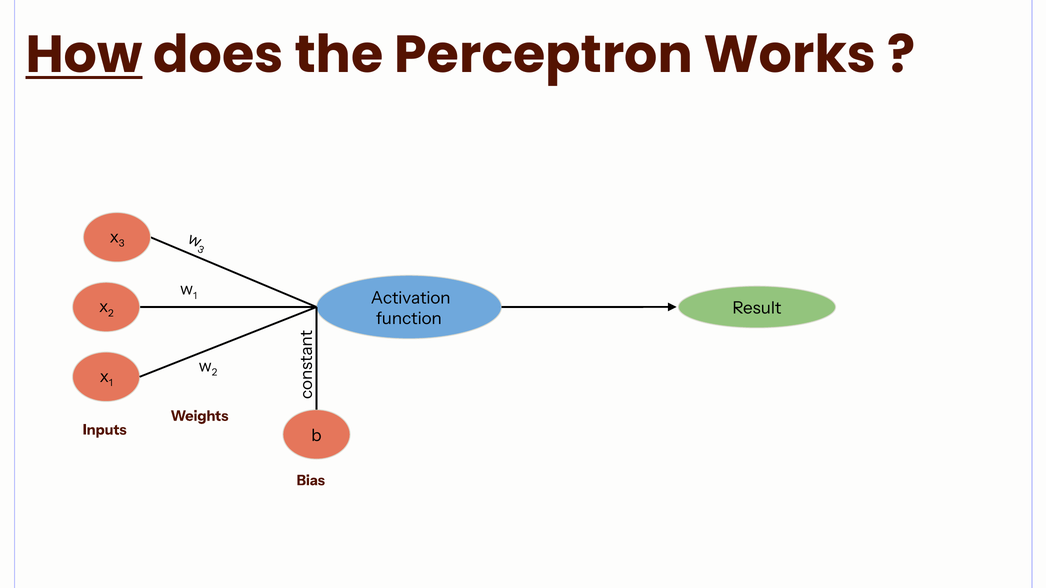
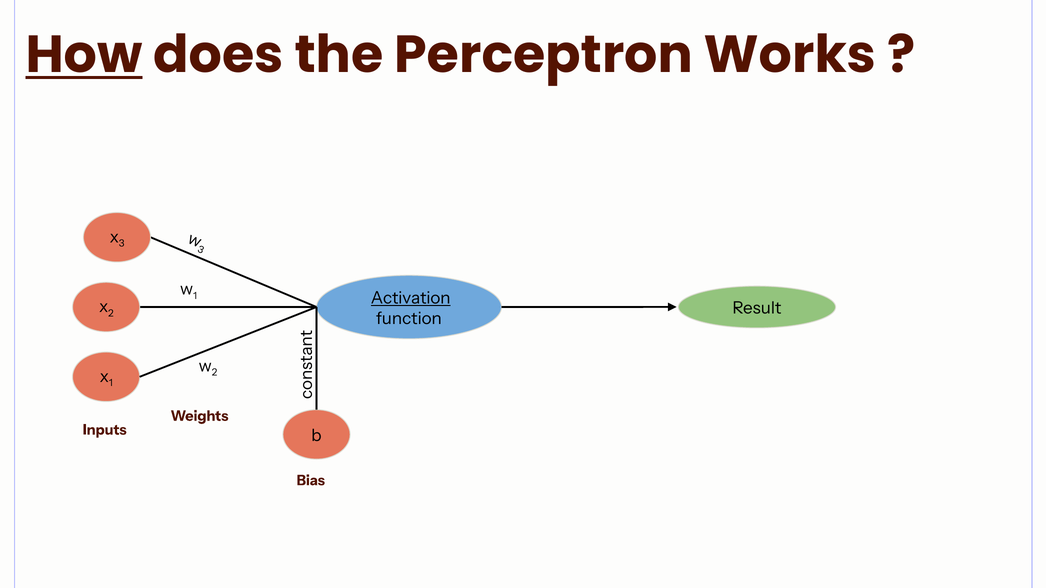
Activation underline: none -> present (411, 298)
